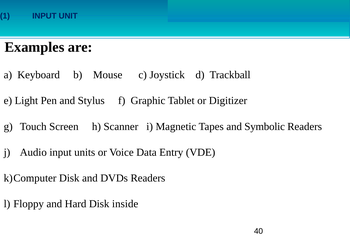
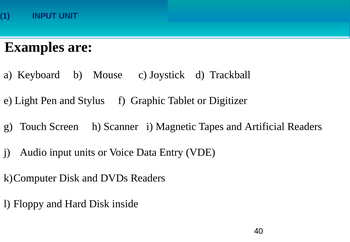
Symbolic: Symbolic -> Artificial (265, 127)
